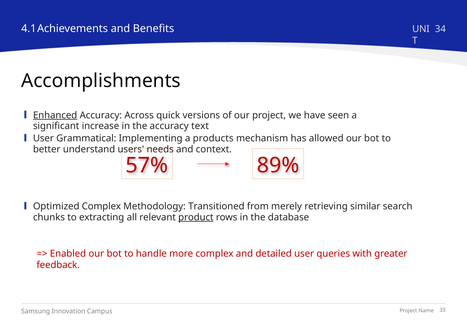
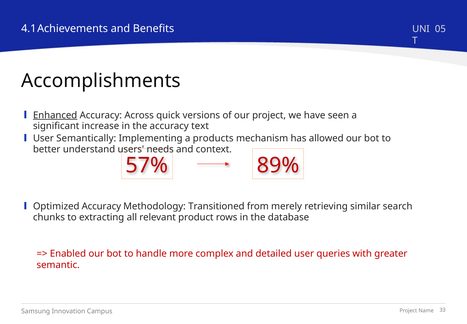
34: 34 -> 05 (440, 29)
Grammatical: Grammatical -> Semantically (86, 138)
Optimized Complex: Complex -> Accuracy (101, 206)
product underline: present -> none (196, 217)
feedback: feedback -> semantic (58, 265)
